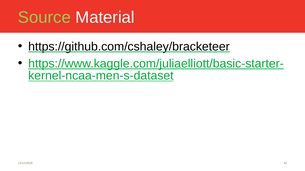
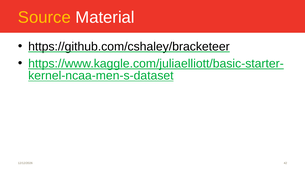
Source colour: light green -> yellow (44, 17)
